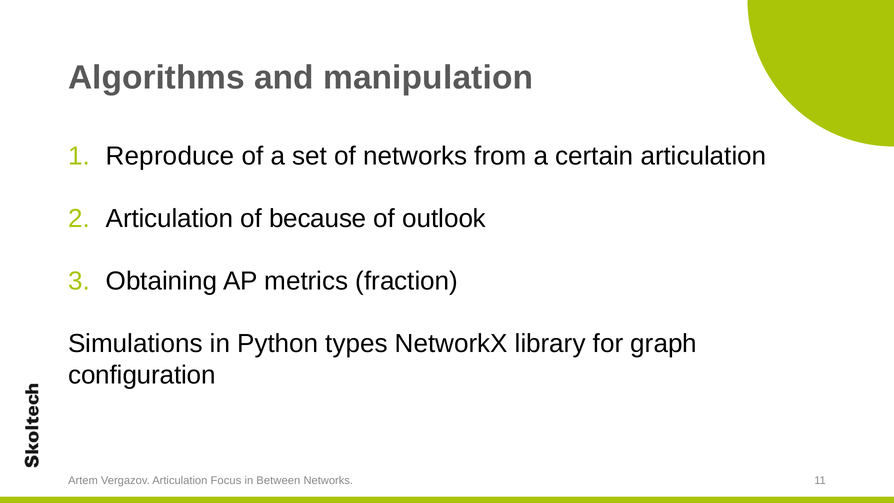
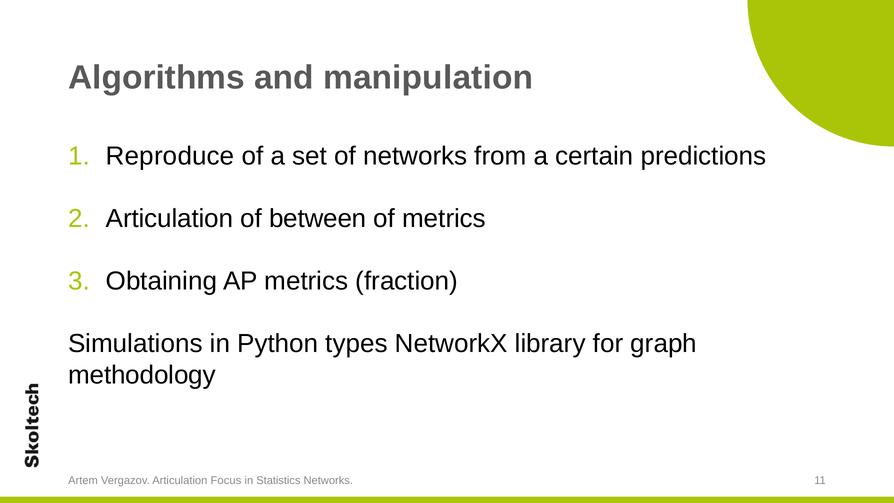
certain articulation: articulation -> predictions (703, 156)
because: because -> between (318, 219)
of outlook: outlook -> metrics (444, 219)
configuration: configuration -> methodology (142, 375)
Between: Between -> Statistics (278, 480)
